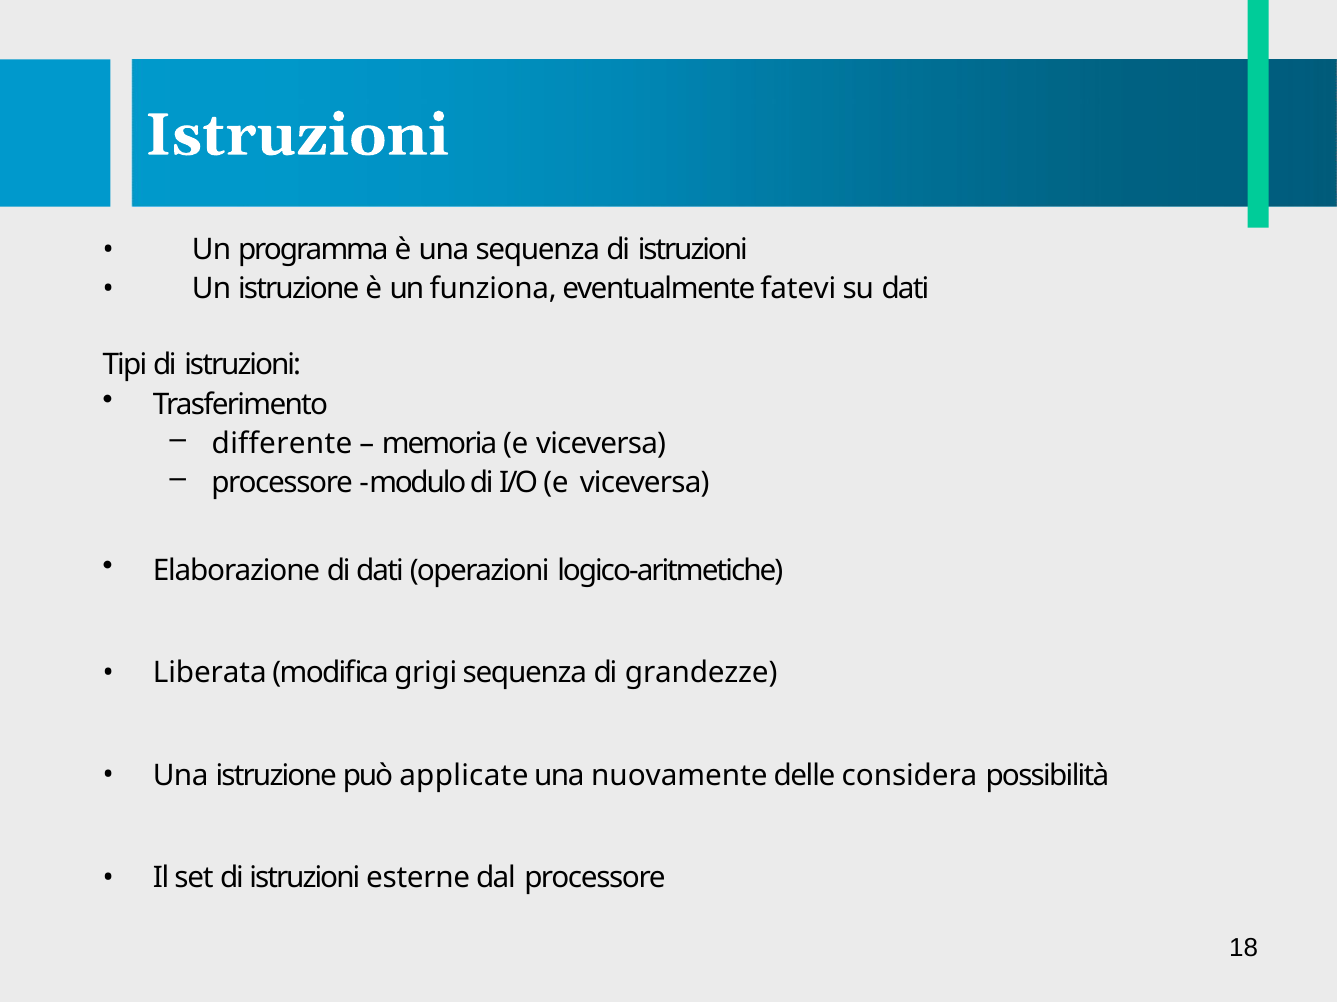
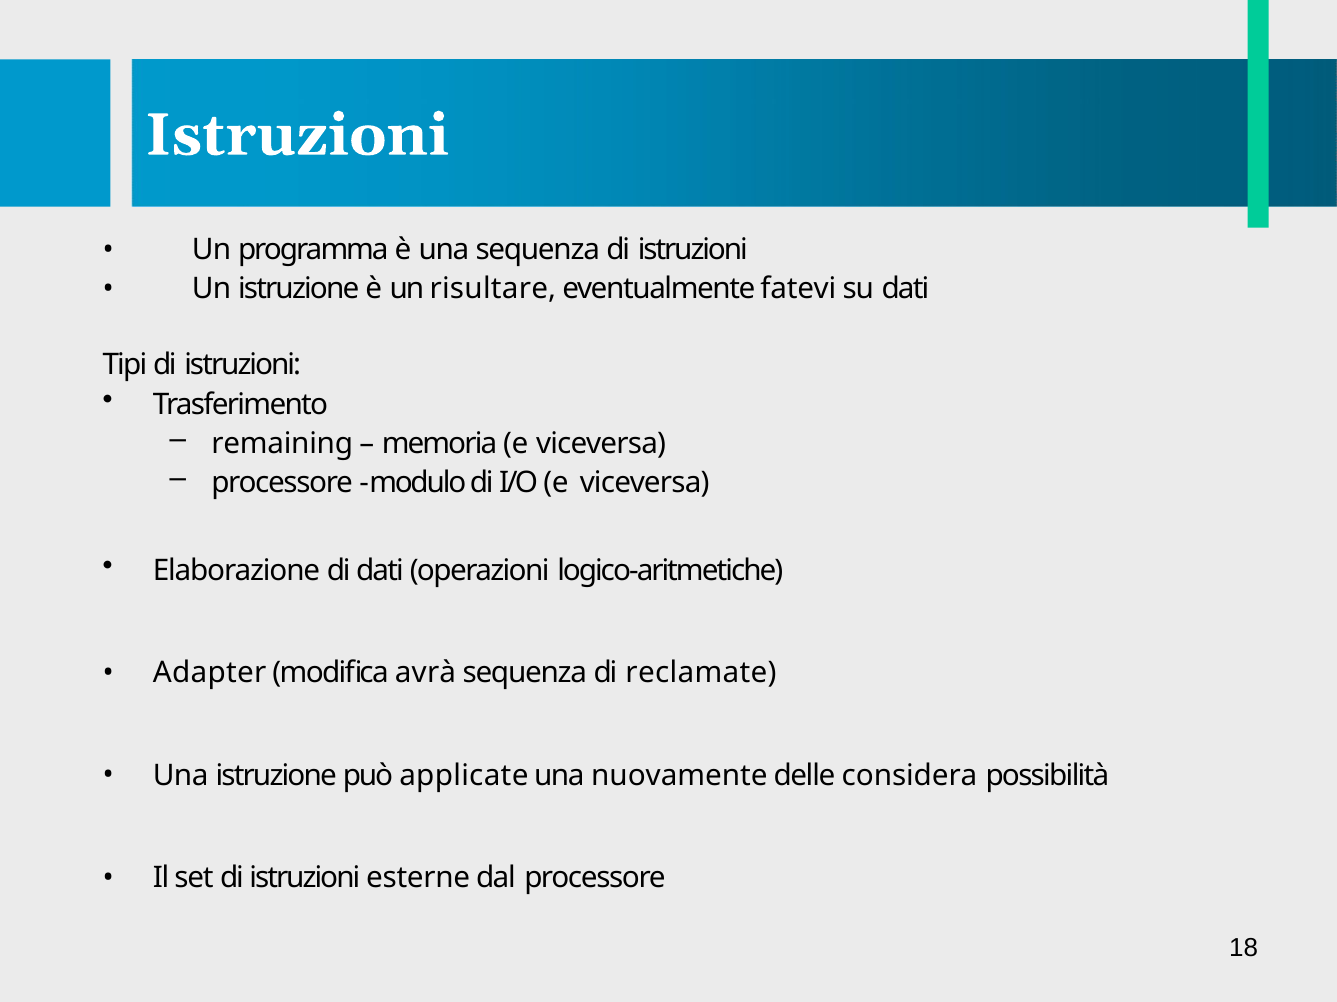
funziona: funziona -> risultare (493, 289)
differente: differente -> remaining (282, 444)
Liberata: Liberata -> Adapter (210, 673)
grigi: grigi -> avrà (425, 673)
grandezze: grandezze -> reclamate (701, 673)
